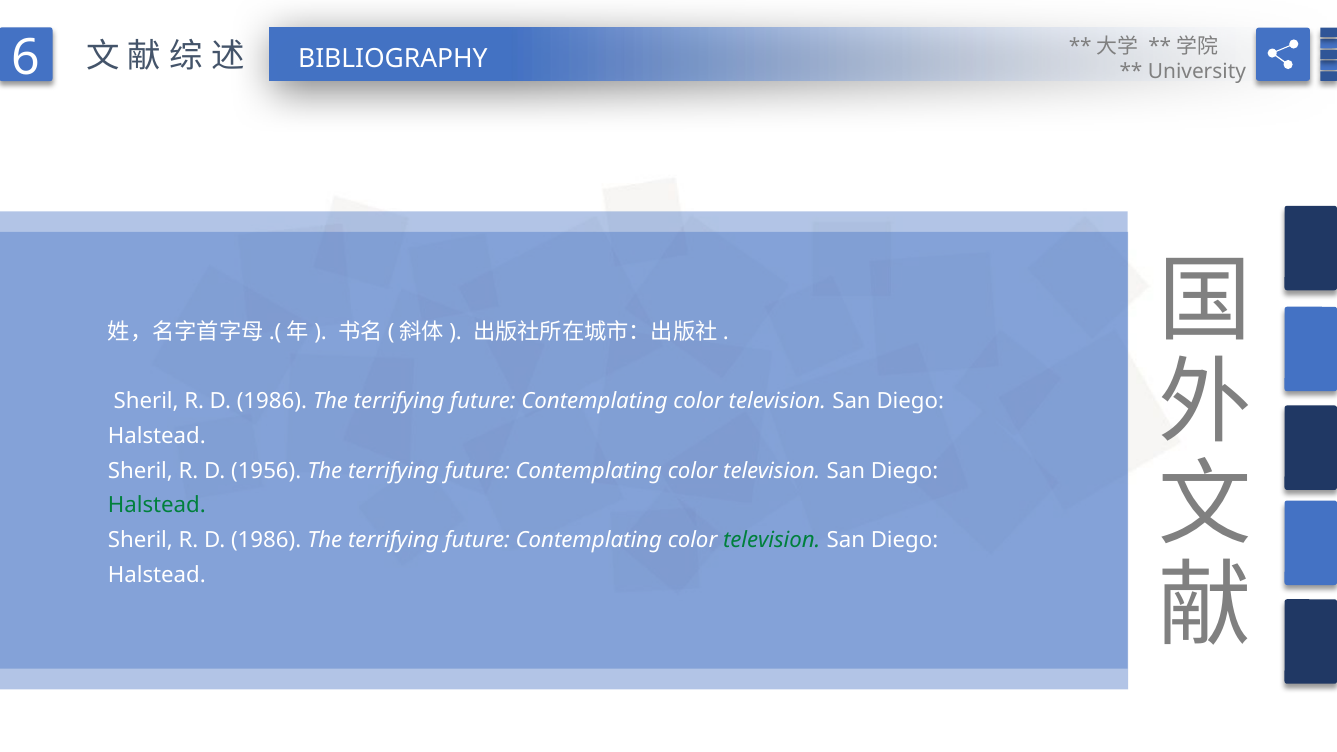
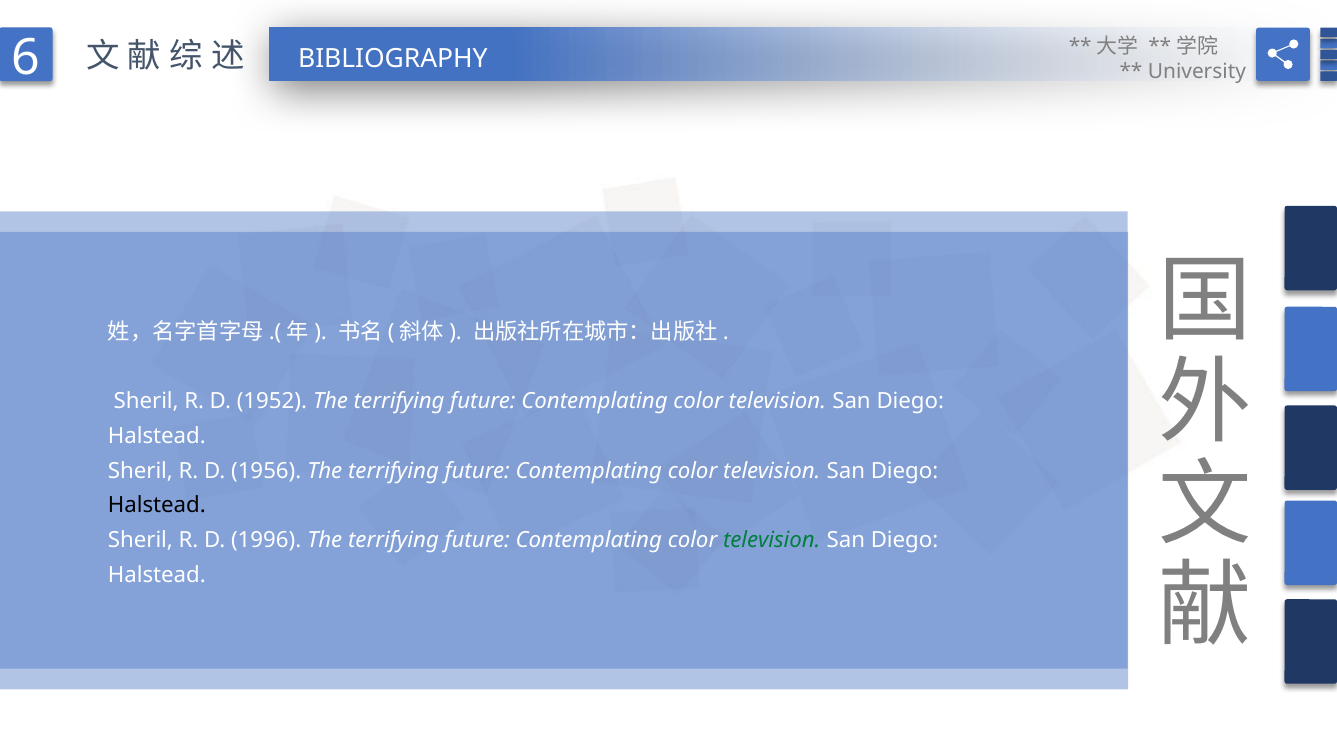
1986: 1986 -> 1952 (272, 401)
Halstead colour: green -> black (157, 505)
1986: 1986 -> 1996 (266, 540)
